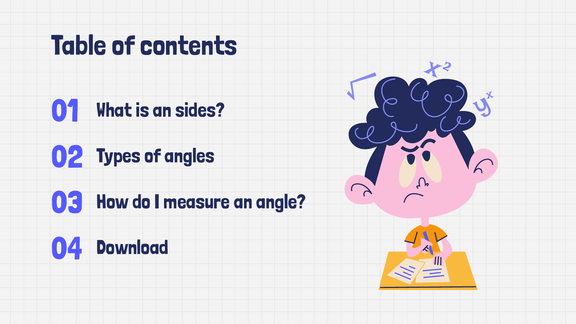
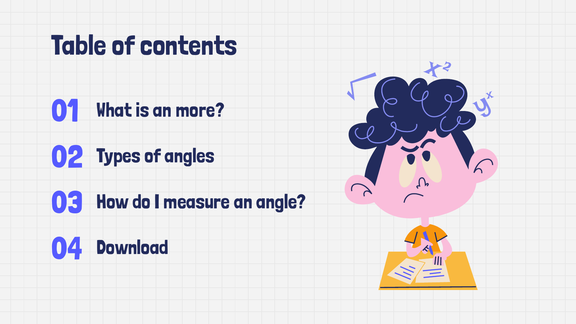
sides: sides -> more (200, 110)
